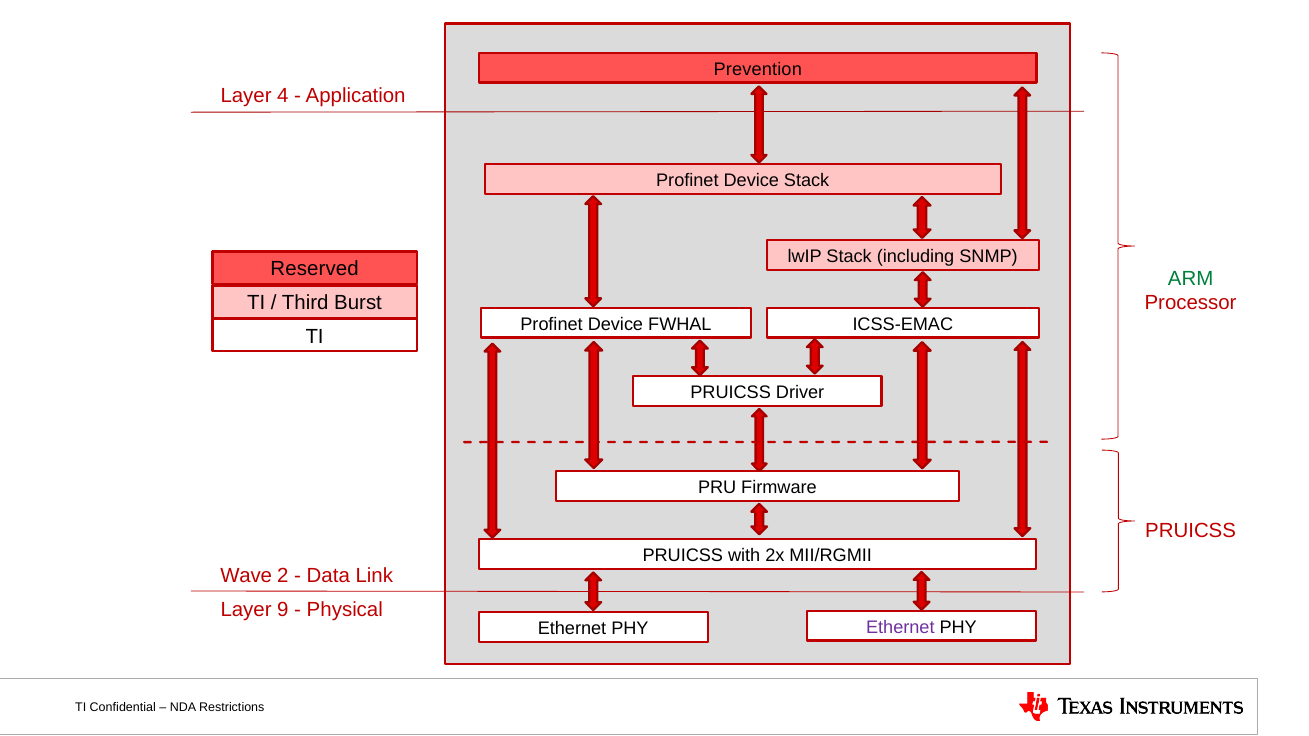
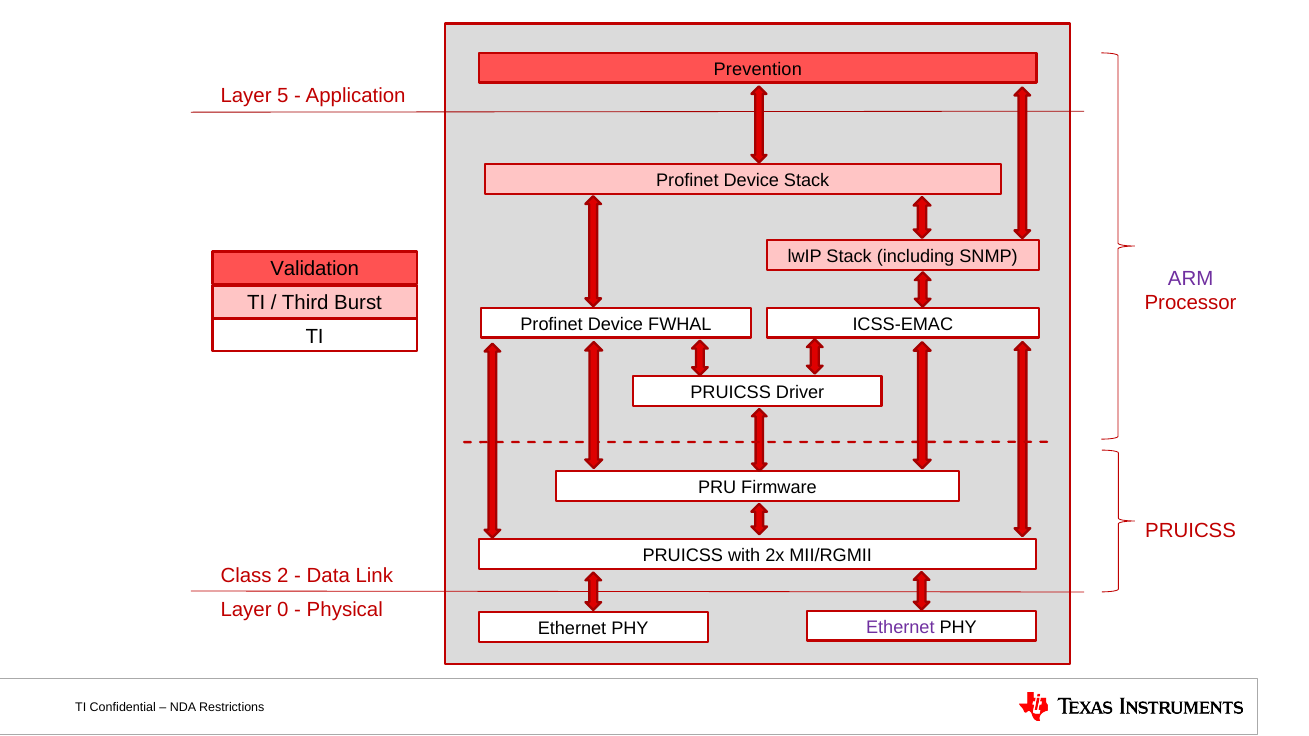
4: 4 -> 5 (283, 96)
Reserved: Reserved -> Validation (315, 269)
ARM colour: green -> purple (1191, 279)
Wave: Wave -> Class (246, 576)
9: 9 -> 0 (283, 610)
